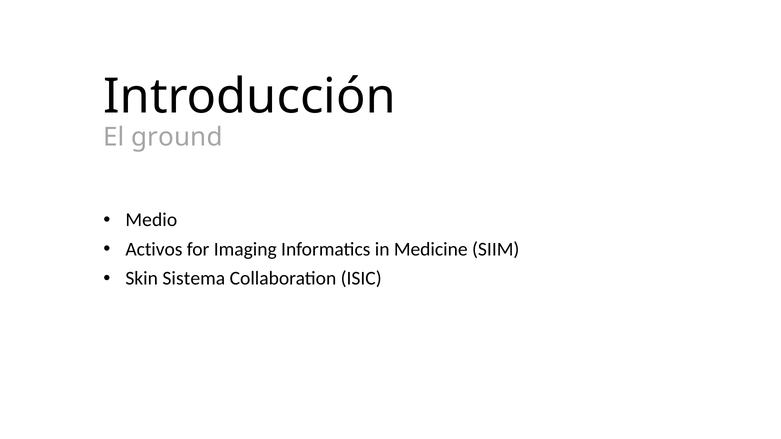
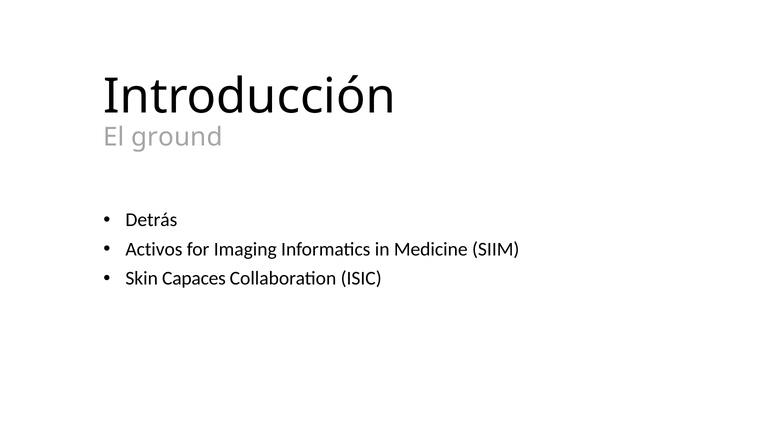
Medio: Medio -> Detrás (151, 220)
Sistema: Sistema -> Capaces (194, 279)
